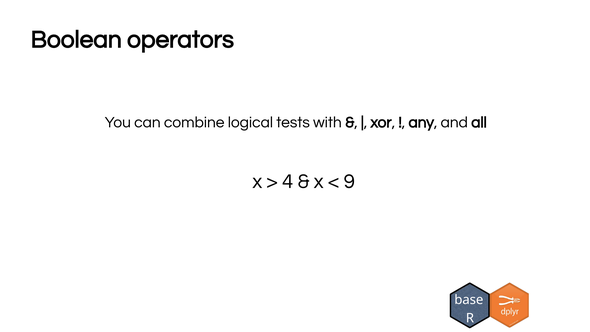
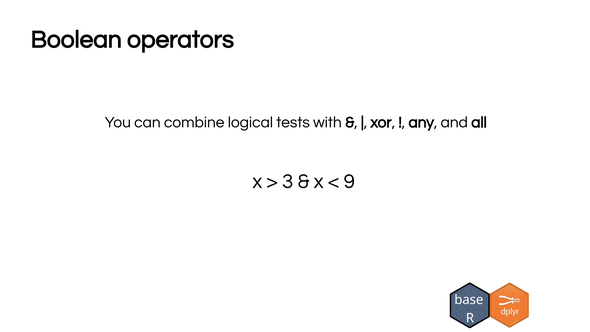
4: 4 -> 3 (288, 181)
